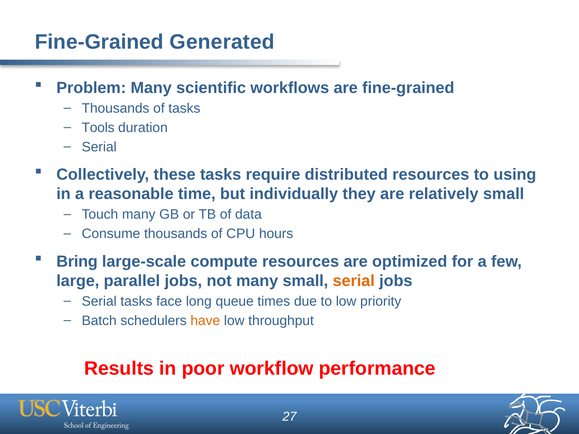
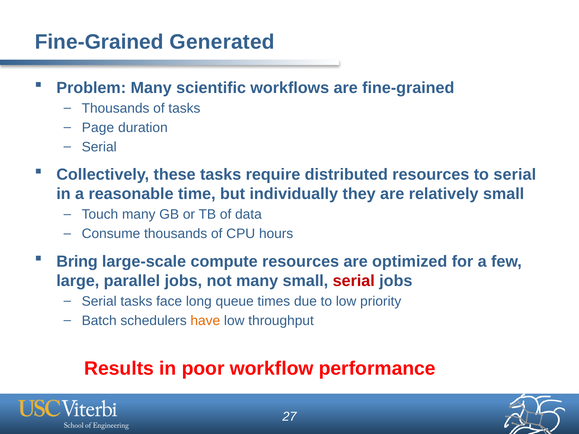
Tools: Tools -> Page (98, 128)
to using: using -> serial (515, 175)
serial colour: orange -> red (354, 281)
